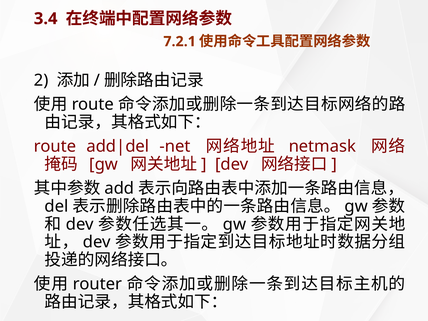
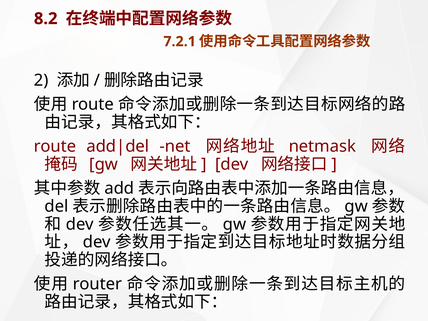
3.4: 3.4 -> 8.2 (46, 19)
